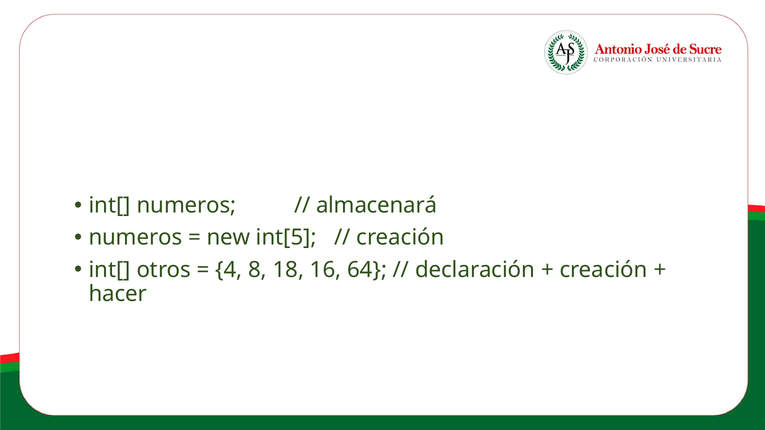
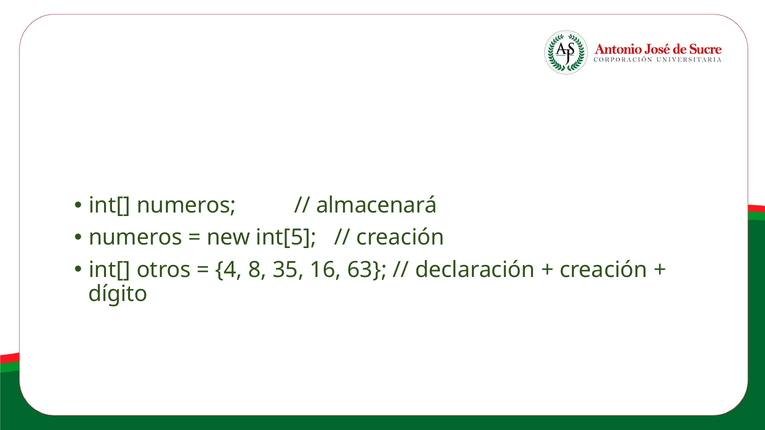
18: 18 -> 35 (288, 270)
64: 64 -> 63 (367, 270)
hacer: hacer -> dígito (118, 294)
